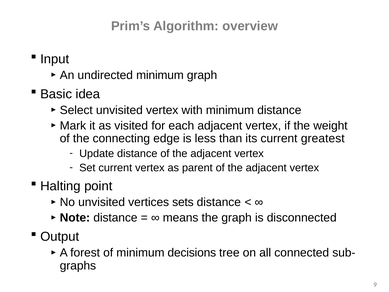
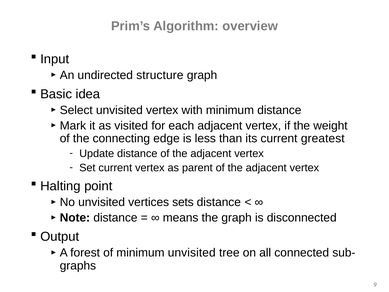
undirected minimum: minimum -> structure (160, 75)
minimum decisions: decisions -> unvisited (192, 253)
